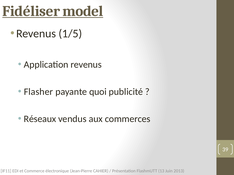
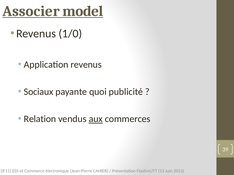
Fidéliser: Fidéliser -> Associer (31, 11)
1/5: 1/5 -> 1/0 (70, 34)
Flasher: Flasher -> Sociaux (39, 92)
Réseaux: Réseaux -> Relation (40, 119)
aux underline: none -> present (96, 119)
